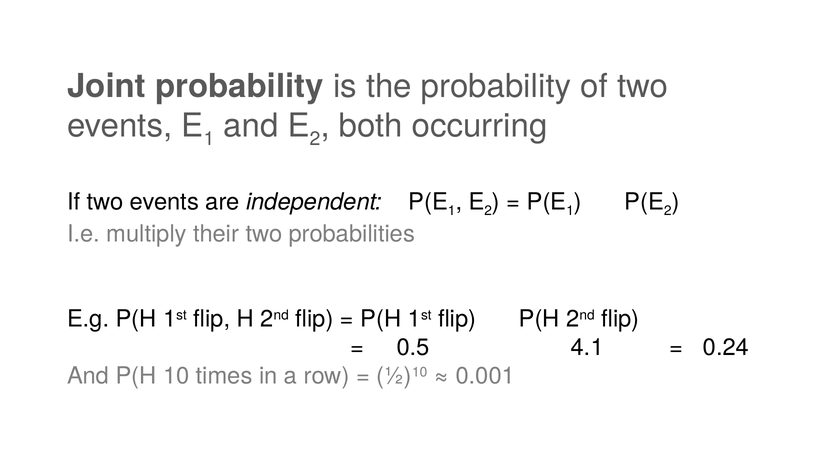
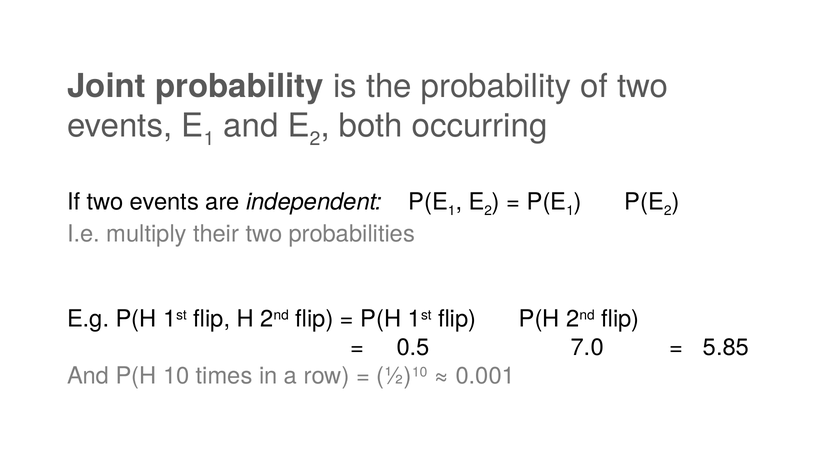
4.1: 4.1 -> 7.0 (587, 348)
0.24: 0.24 -> 5.85 (726, 348)
